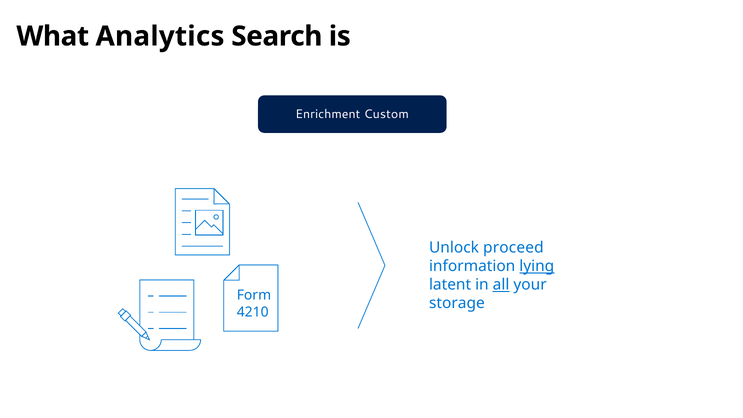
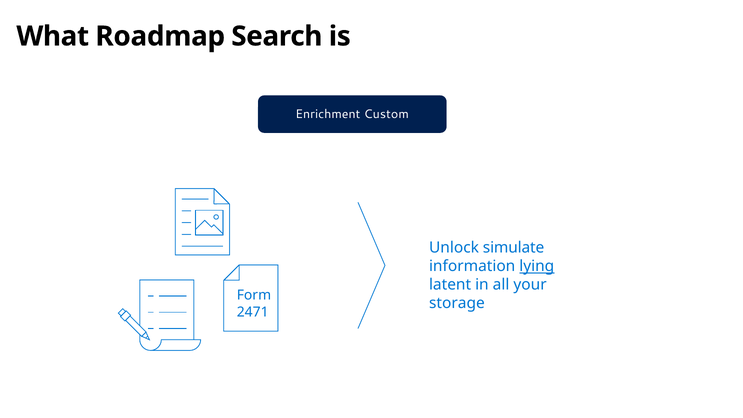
Analytics: Analytics -> Roadmap (160, 36)
proceed: proceed -> simulate (514, 248)
all underline: present -> none (501, 285)
4210: 4210 -> 2471 (253, 312)
